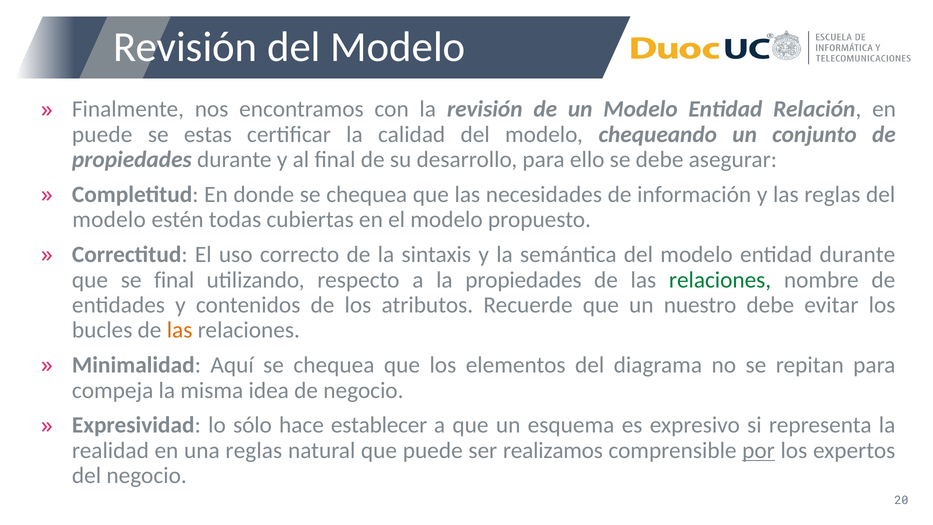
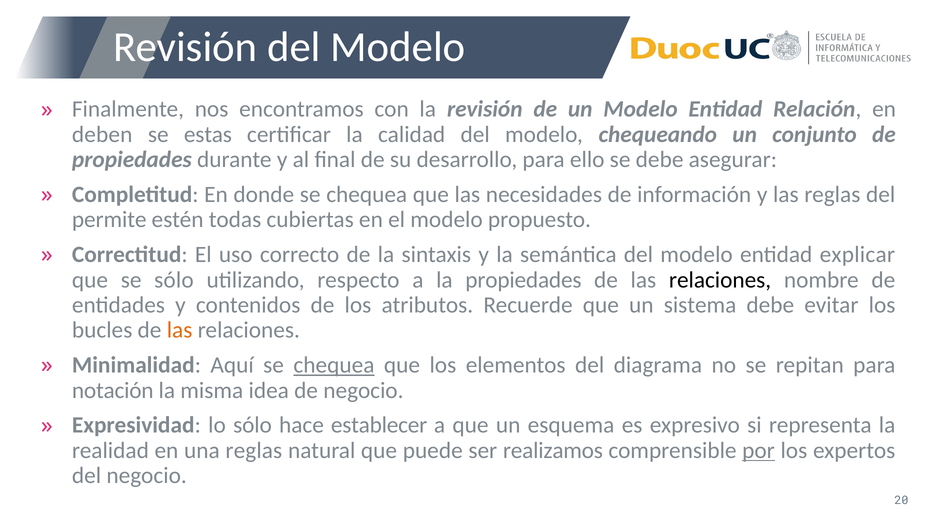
puede: puede -> deben (102, 134)
modelo: modelo -> permite (109, 220)
entidad durante: durante -> explicar (857, 255)
se final: final -> sólo (174, 280)
relaciones colour: green -> black (720, 280)
nuestro: nuestro -> sistema (700, 305)
chequea underline: none -> present (334, 365)
compeja: compeja -> notación (113, 390)
